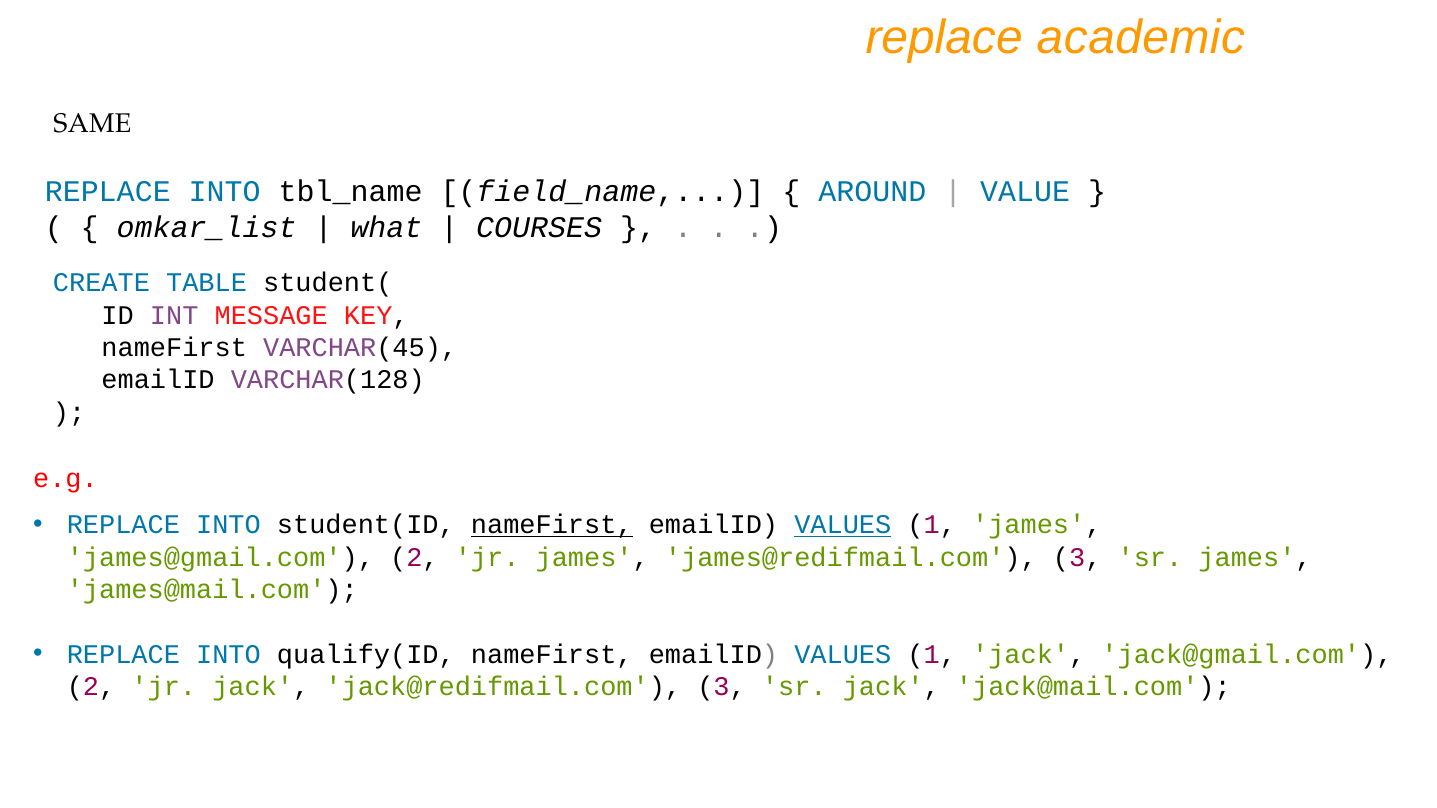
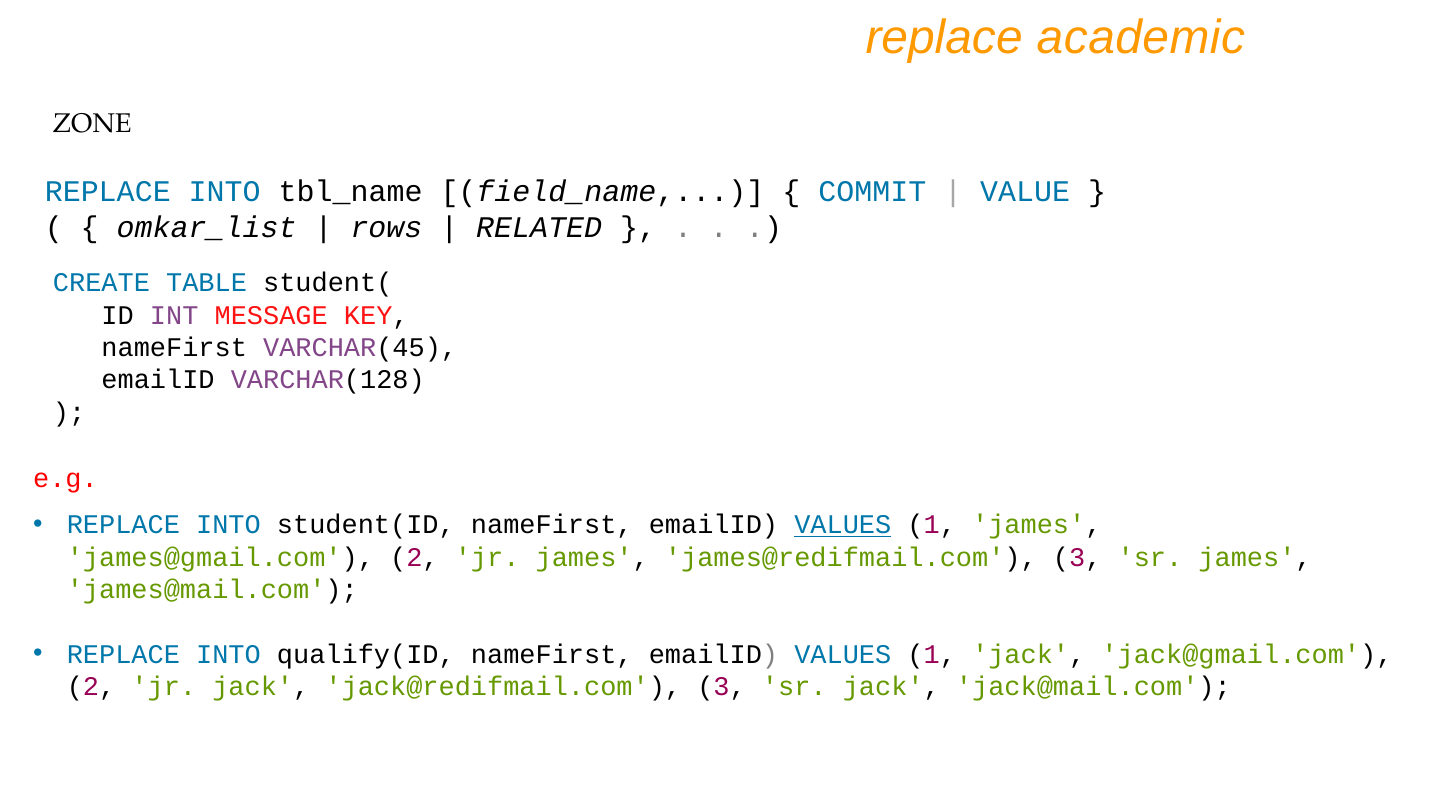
SAME: SAME -> ZONE (92, 124)
AROUND: AROUND -> COMMIT (872, 192)
what: what -> rows (386, 228)
COURSES: COURSES -> RELATED (539, 228)
nameFirst underline: present -> none (552, 525)
